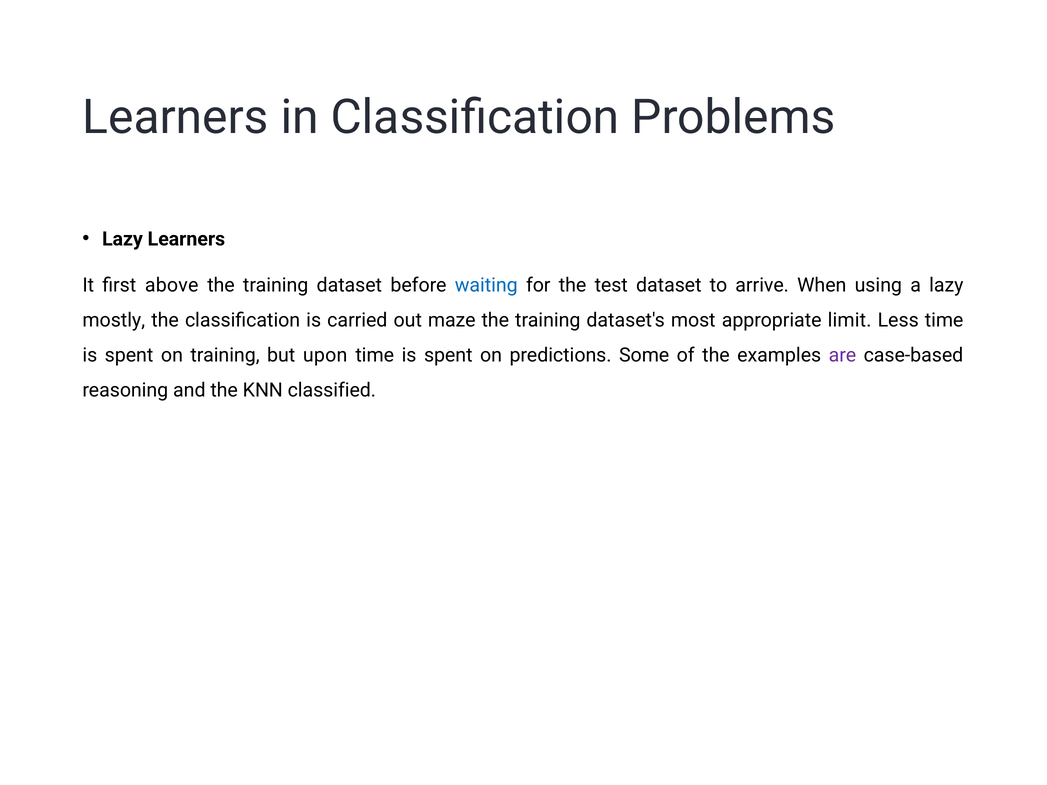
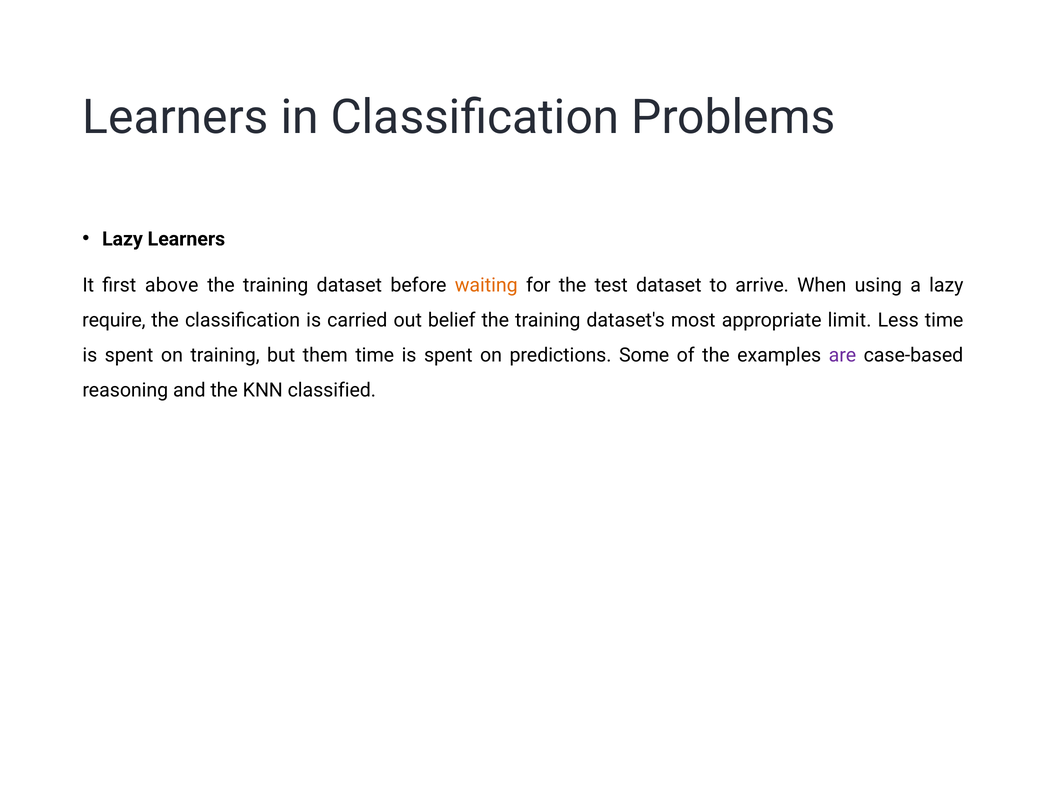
waiting colour: blue -> orange (486, 285)
mostly: mostly -> require (114, 320)
maze: maze -> belief (452, 320)
upon: upon -> them (325, 355)
